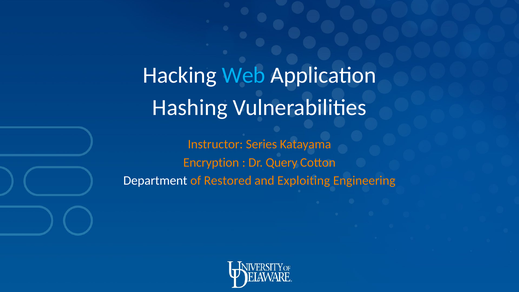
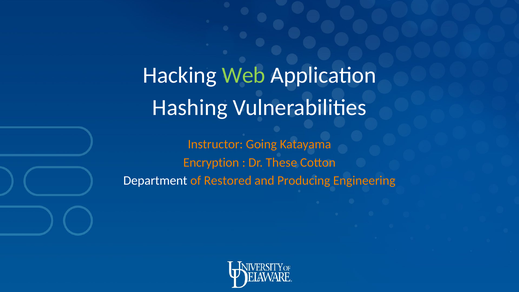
Web colour: light blue -> light green (244, 75)
Series: Series -> Going (261, 144)
Query: Query -> These (281, 162)
Exploiting: Exploiting -> Producing (304, 181)
